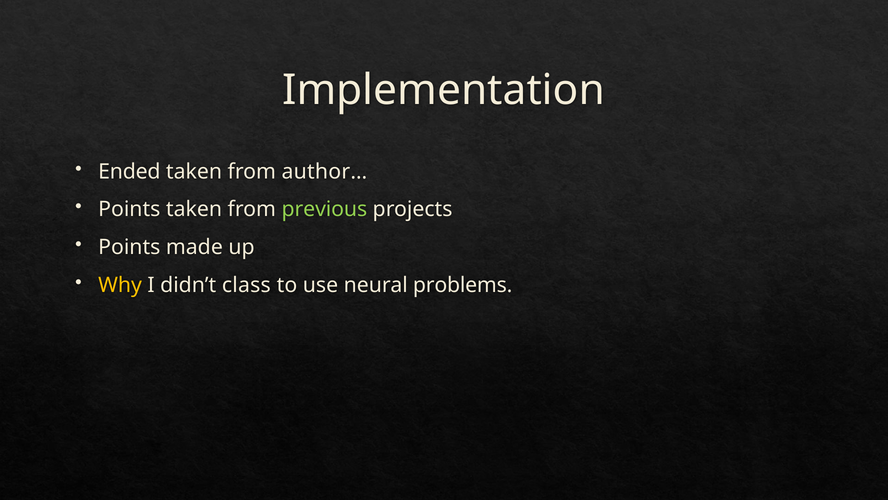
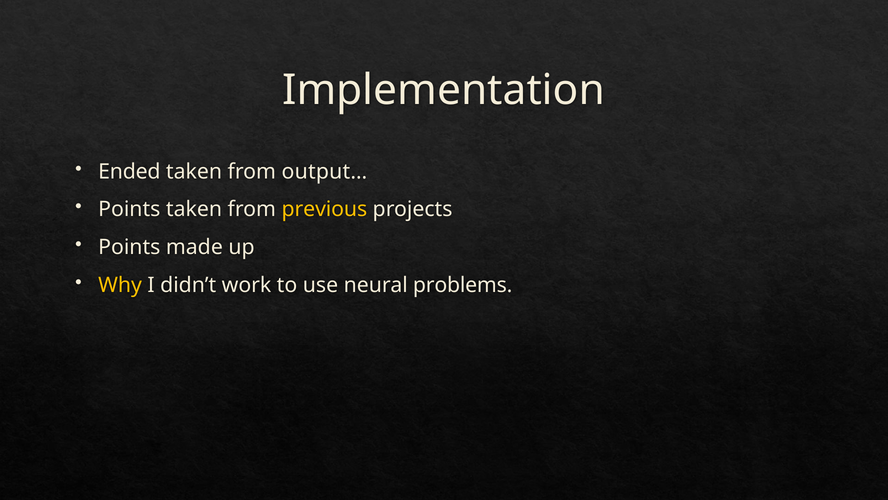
author…: author… -> output… (324, 171)
previous colour: light green -> yellow (324, 209)
class: class -> work (247, 285)
